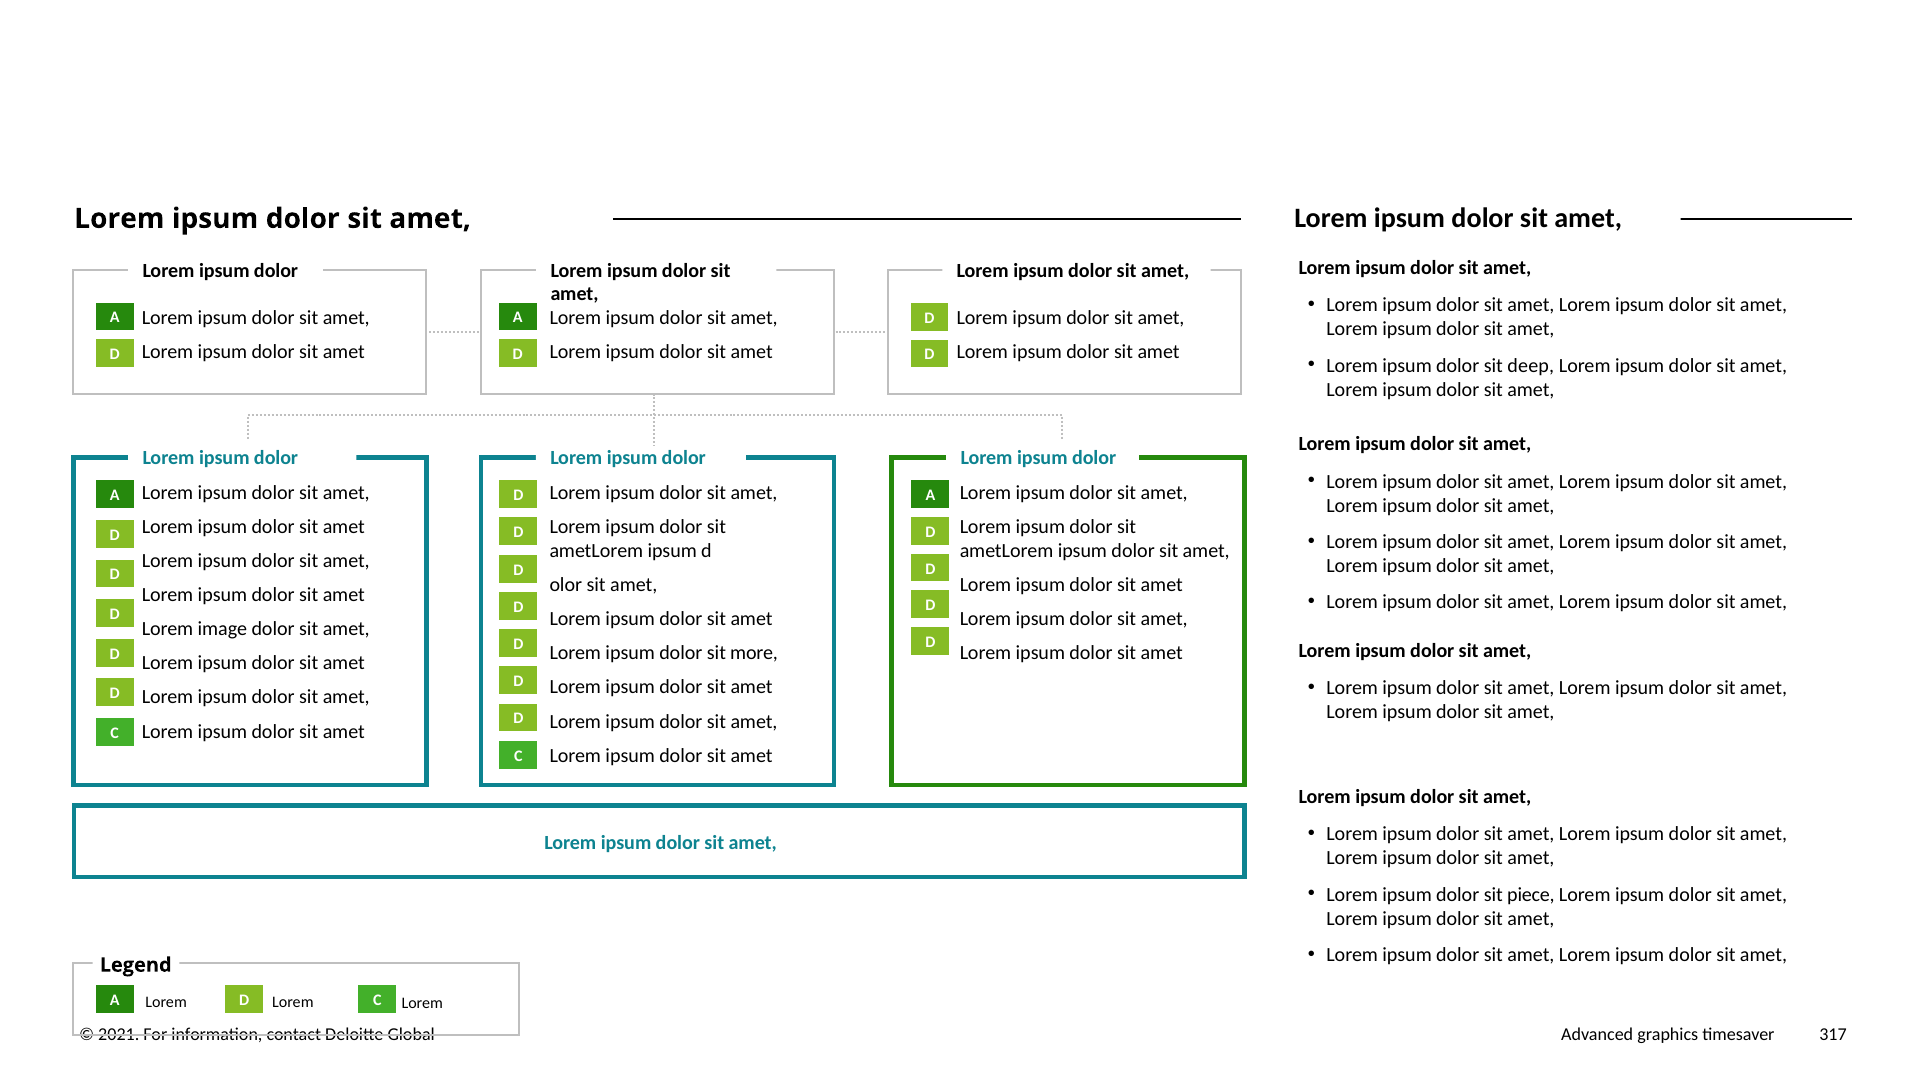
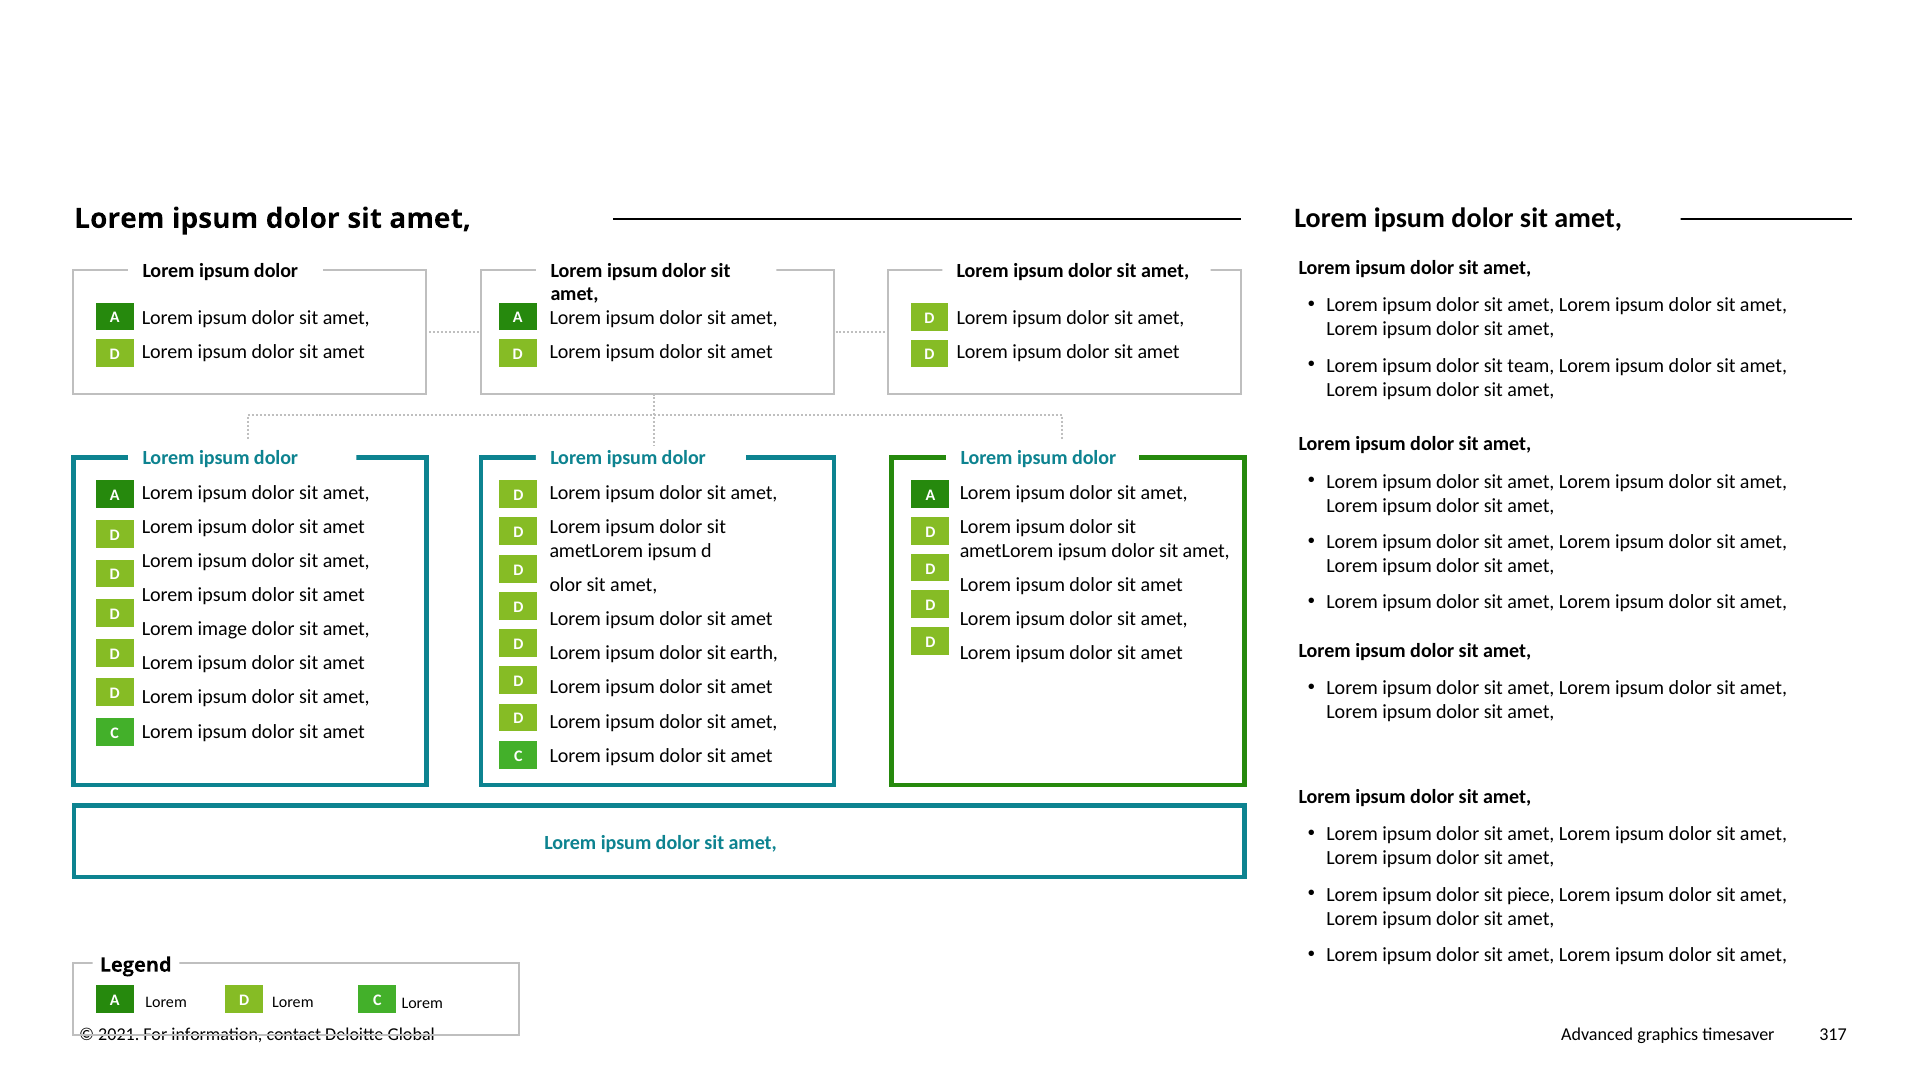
deep: deep -> team (1531, 366)
more: more -> earth (754, 653)
